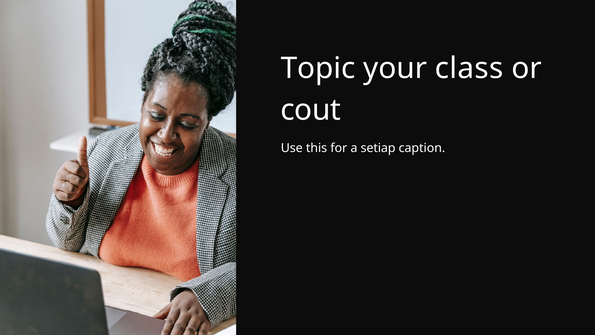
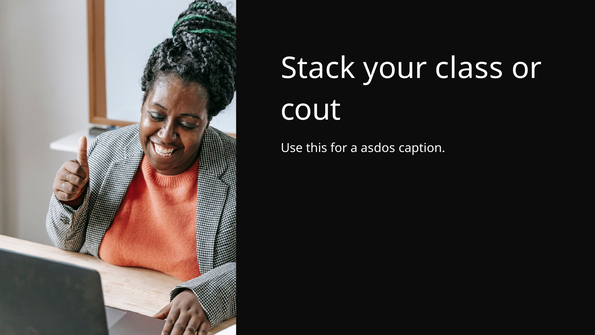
Topic: Topic -> Stack (318, 68)
setiap: setiap -> asdos (378, 148)
